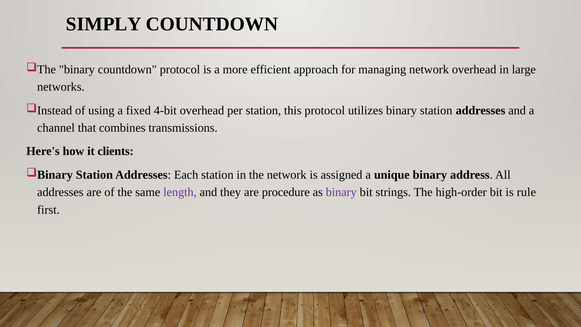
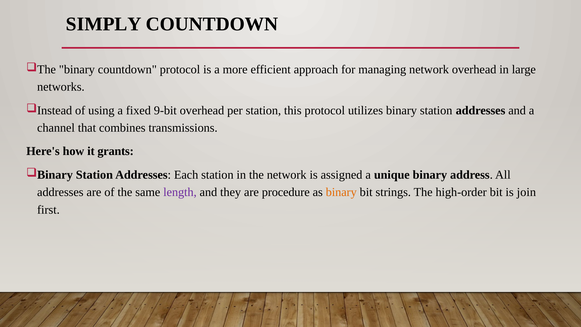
4-bit: 4-bit -> 9-bit (165, 110)
clients: clients -> grants (116, 151)
binary colour: purple -> orange (341, 192)
rule: rule -> join (526, 192)
